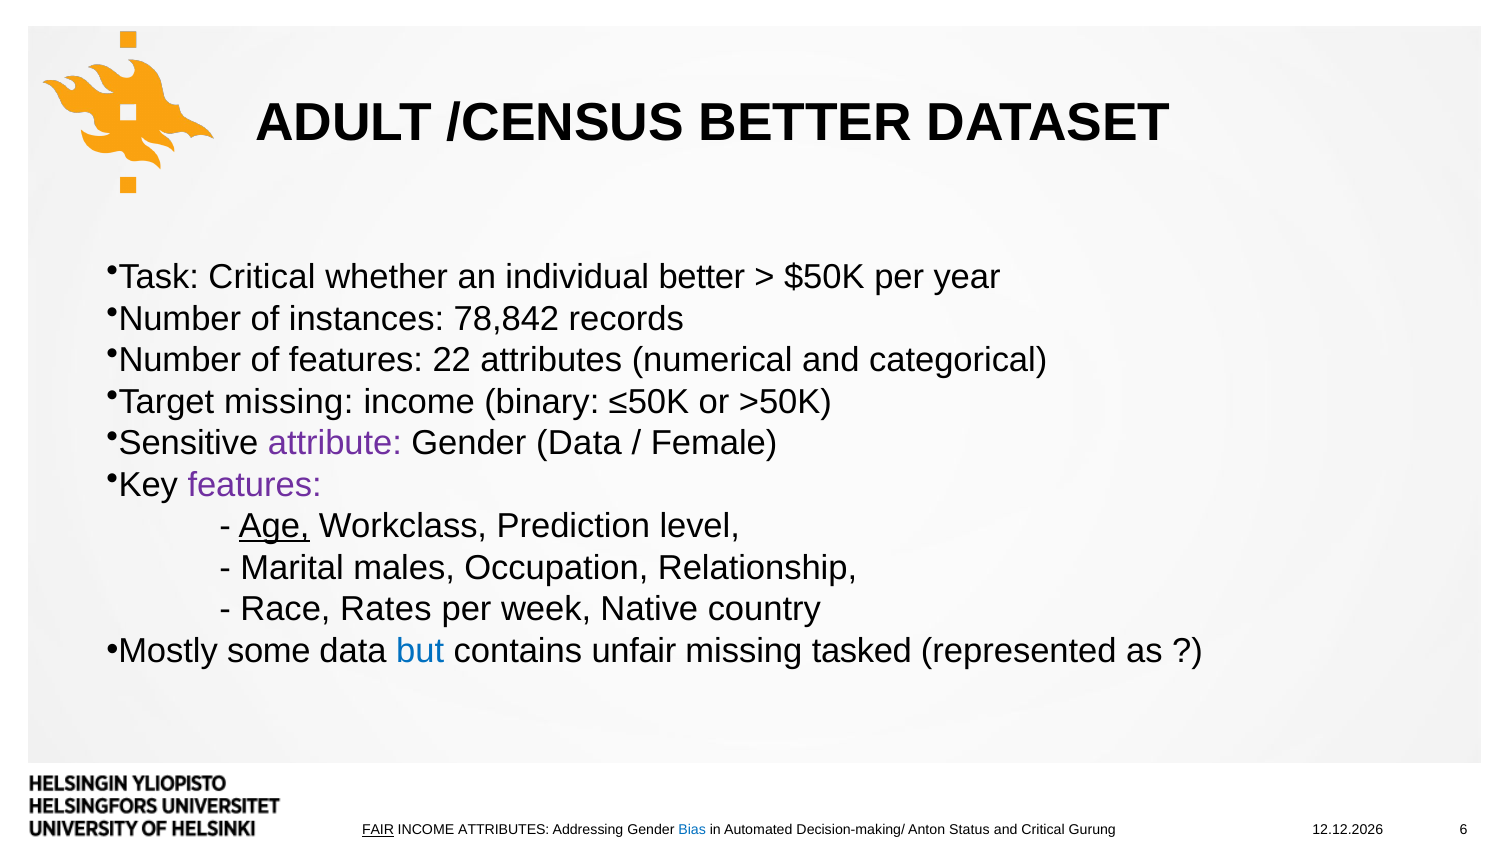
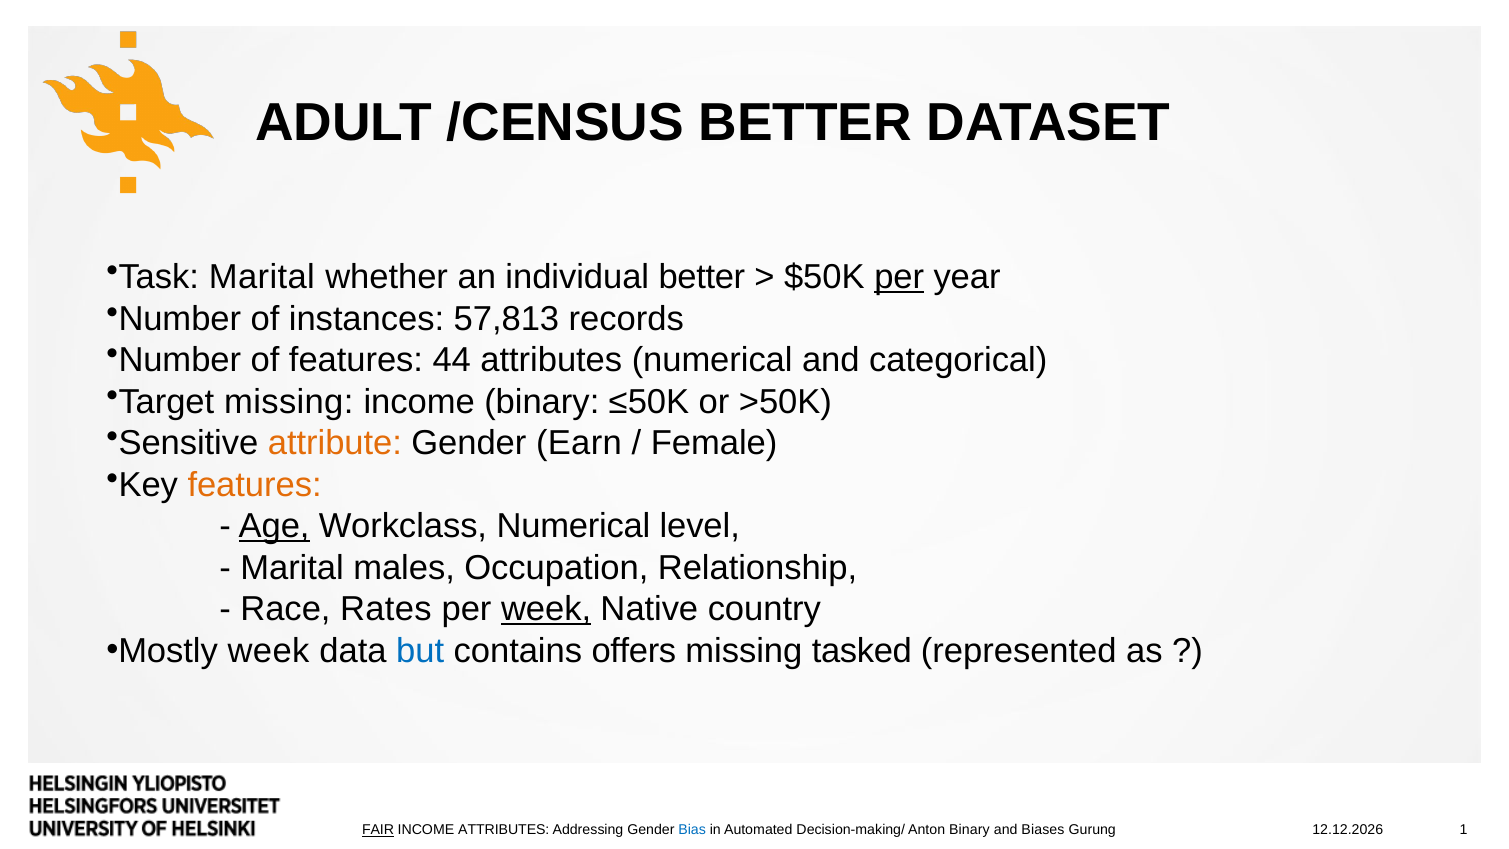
Task Critical: Critical -> Marital (262, 277)
per underline: none -> present (899, 277)
78,842: 78,842 -> 57,813 (506, 319)
22: 22 -> 44 (452, 360)
attribute colour: purple -> orange (335, 443)
Gender Data: Data -> Earn (579, 443)
features colour: purple -> orange (255, 485)
Workclass Prediction: Prediction -> Numerical (573, 526)
week underline: none -> present (546, 609)
Mostly some: some -> week (269, 650)
unfair: unfair -> offers (634, 650)
Anton Status: Status -> Binary (969, 830)
and Critical: Critical -> Biases (1043, 830)
6: 6 -> 1 (1464, 830)
